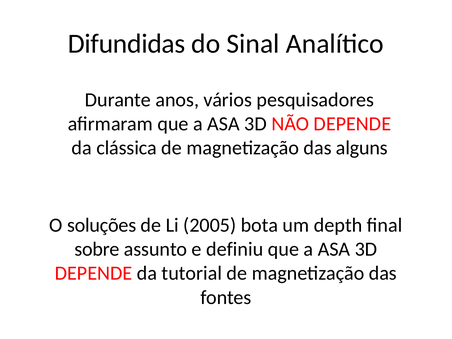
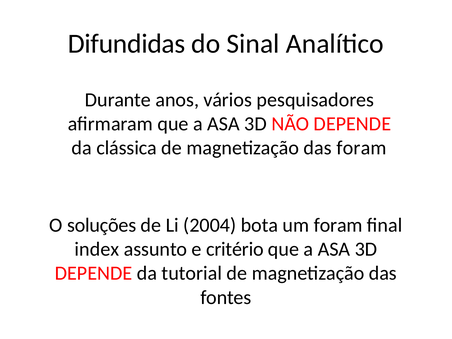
das alguns: alguns -> foram (362, 148)
2005: 2005 -> 2004 (210, 225)
um depth: depth -> foram (338, 225)
sobre: sobre -> index (97, 249)
definiu: definiu -> critério (235, 249)
